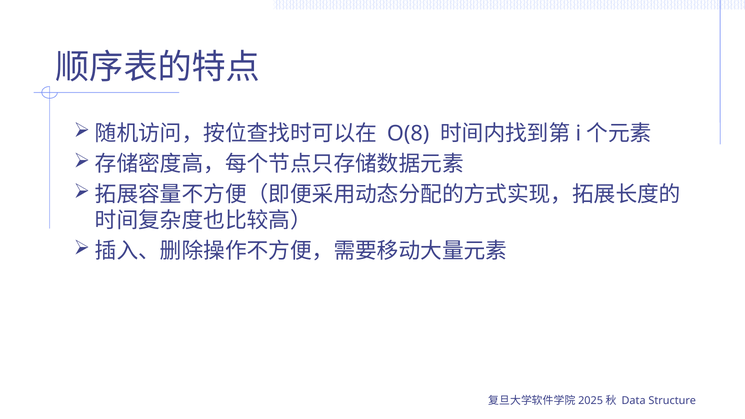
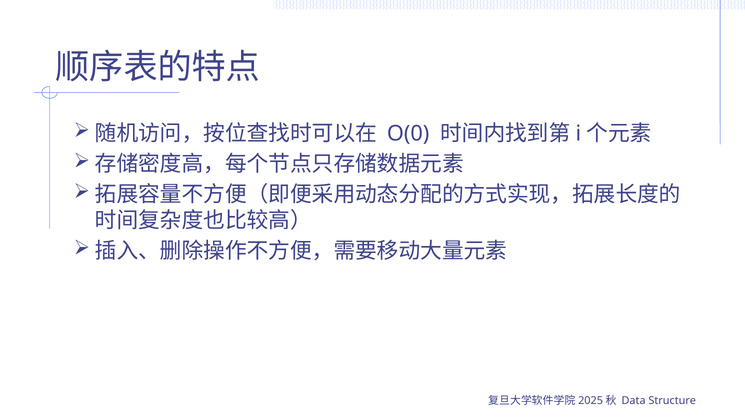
O(8: O(8 -> O(0 (408, 134)
